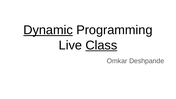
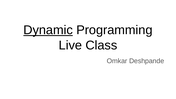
Class underline: present -> none (101, 45)
